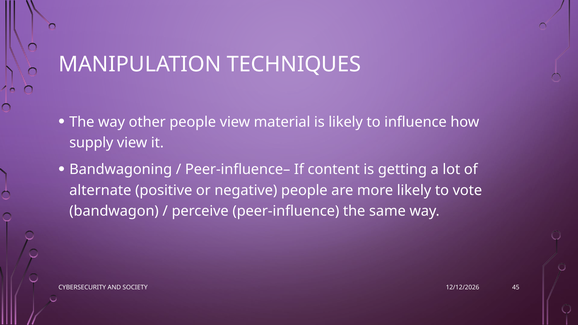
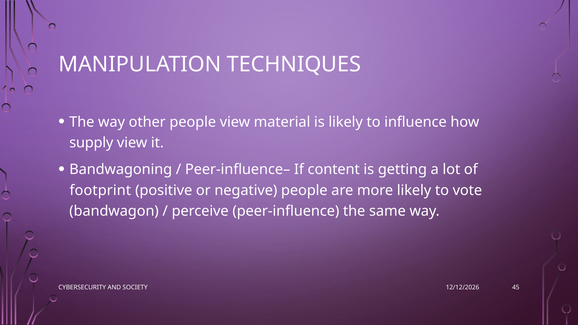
alternate: alternate -> footprint (100, 190)
